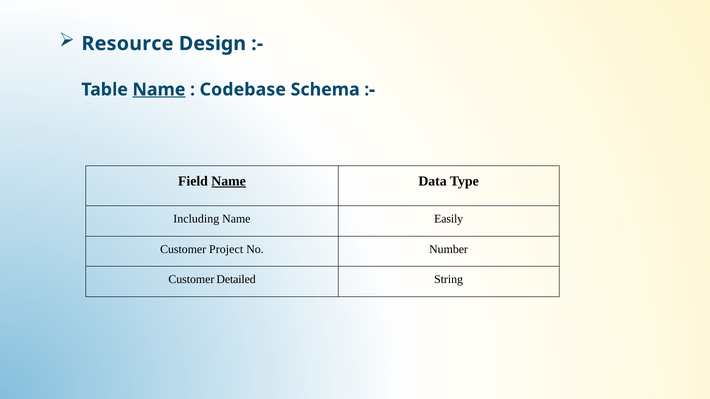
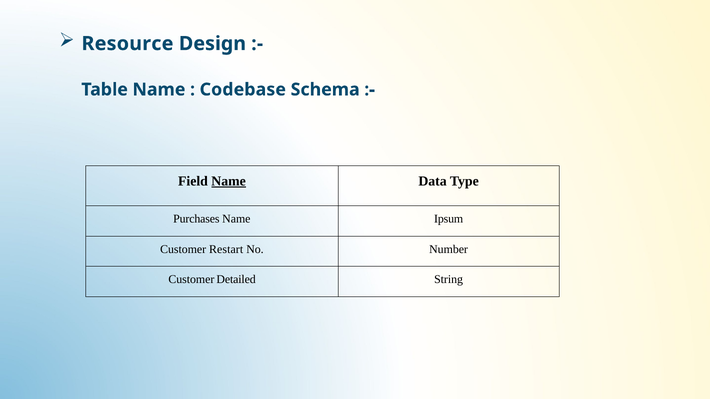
Name underline: present -> none (159, 90)
Including: Including -> Purchases (196, 219)
Easily: Easily -> Ipsum (449, 219)
Project: Project -> Restart (226, 250)
